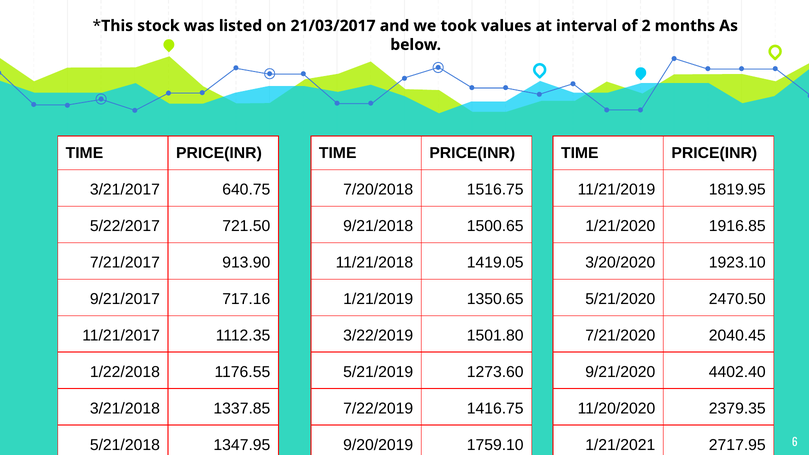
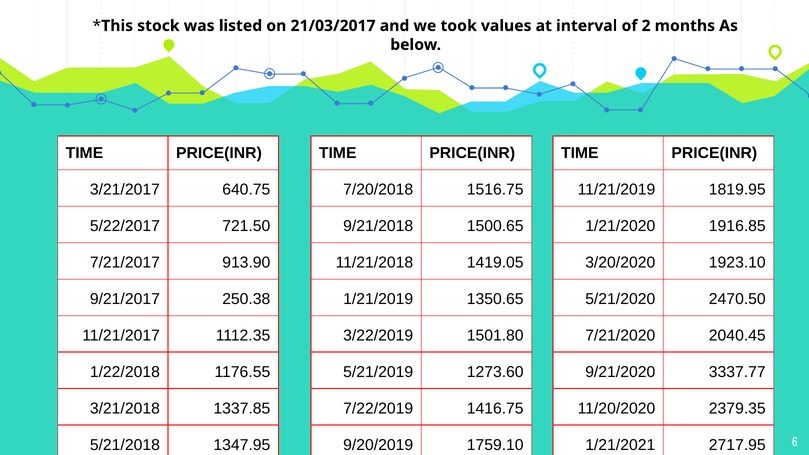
717.16: 717.16 -> 250.38 (246, 299)
4402.40: 4402.40 -> 3337.77 (737, 372)
